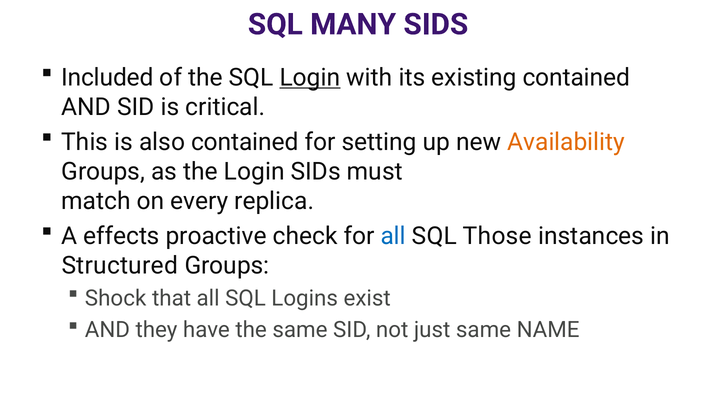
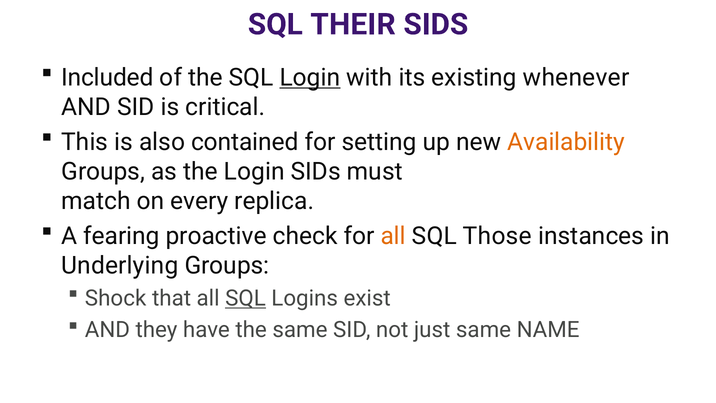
MANY: MANY -> THEIR (353, 24)
existing contained: contained -> whenever (576, 77)
effects: effects -> fearing (122, 236)
all colour: blue -> orange (393, 236)
Structured: Structured -> Underlying (120, 265)
SQL underline: none -> present (245, 298)
